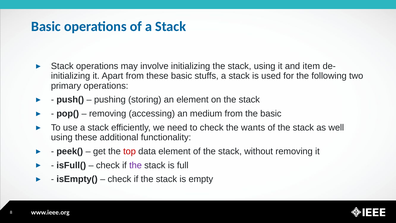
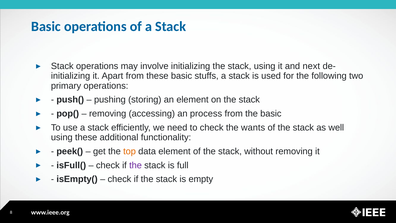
item: item -> next (311, 66)
medium: medium -> process (206, 114)
top colour: red -> orange (130, 151)
